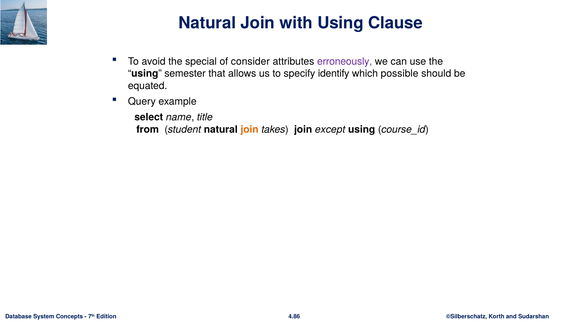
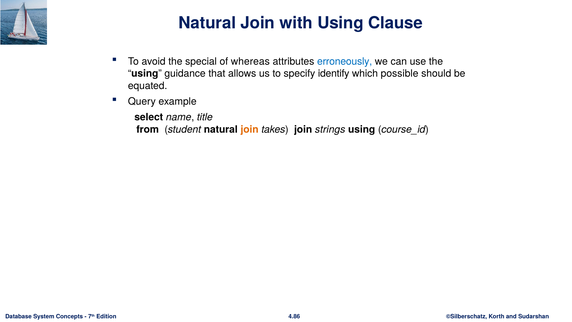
consider: consider -> whereas (250, 61)
erroneously colour: purple -> blue (345, 61)
semester: semester -> guidance (185, 74)
except: except -> strings (330, 129)
